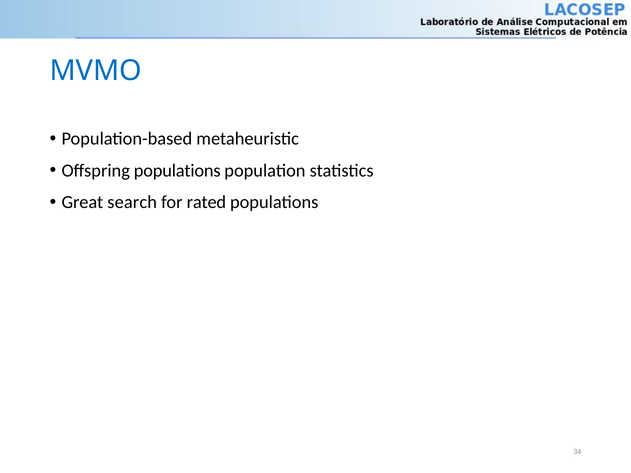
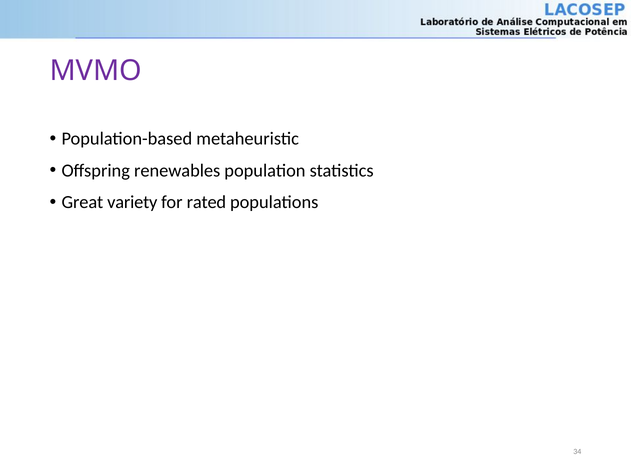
MVMO colour: blue -> purple (96, 71)
Offspring populations: populations -> renewables (177, 171)
search: search -> variety (132, 202)
